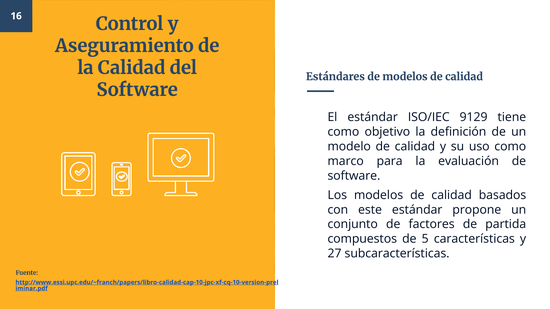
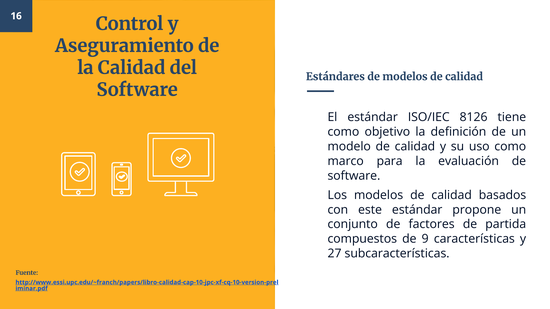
9129: 9129 -> 8126 (474, 117)
5: 5 -> 9 (425, 239)
